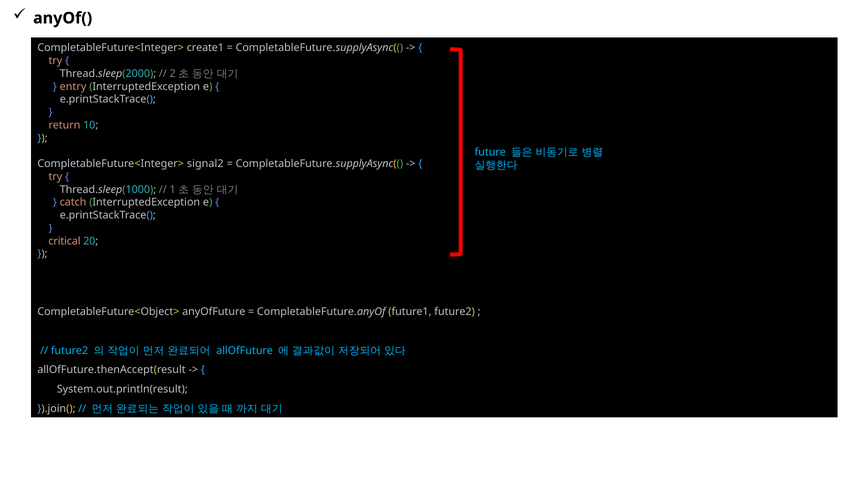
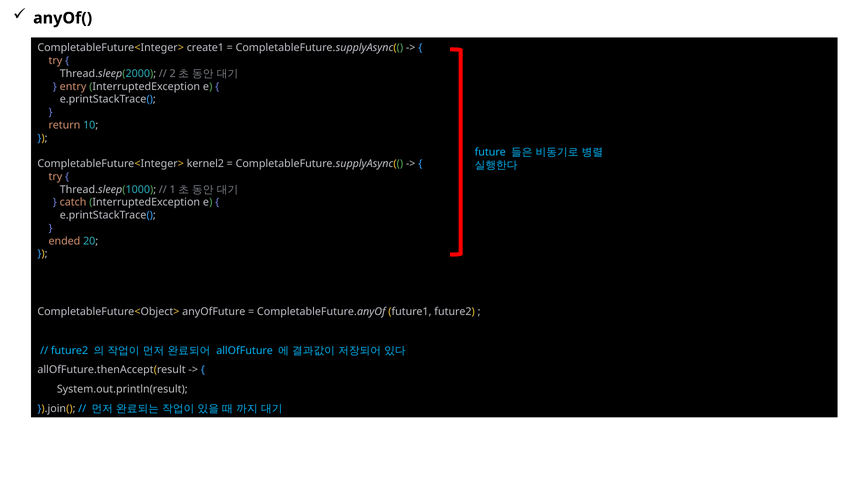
signal2: signal2 -> kernel2 (205, 164)
critical: critical -> ended (64, 241)
